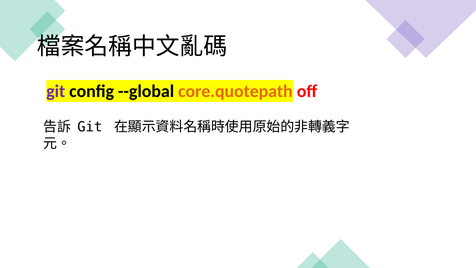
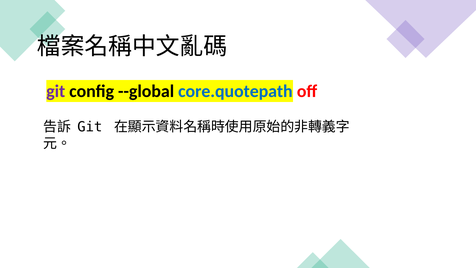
core.quotepath colour: orange -> blue (235, 91)
